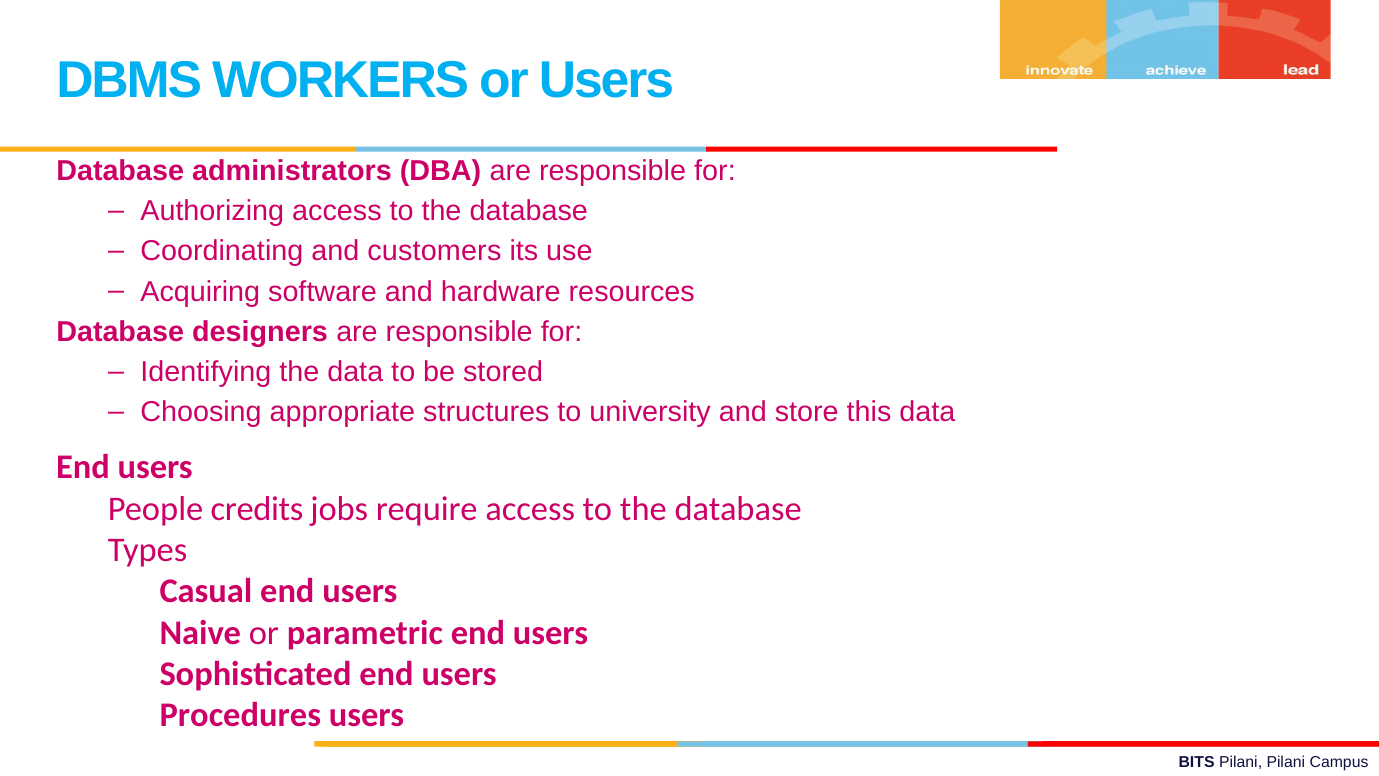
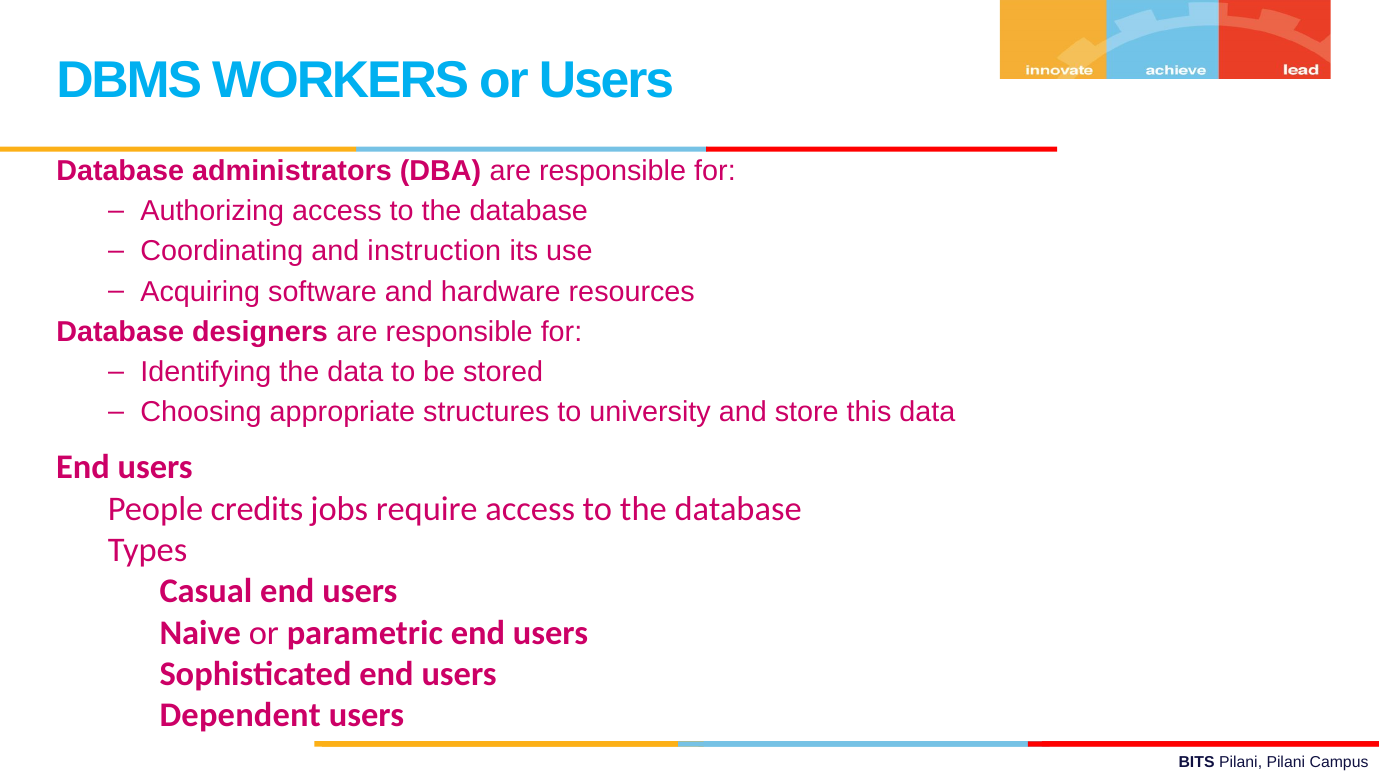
customers: customers -> instruction (434, 251)
Procedures: Procedures -> Dependent (240, 715)
